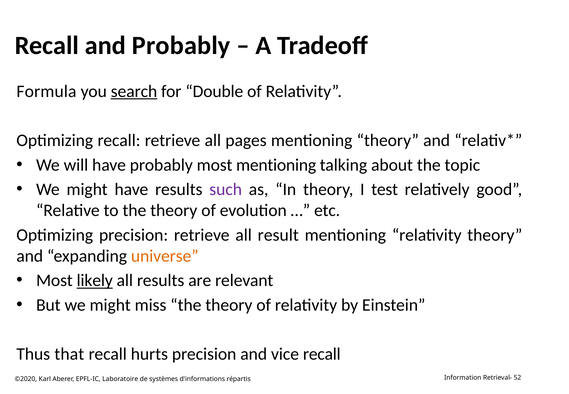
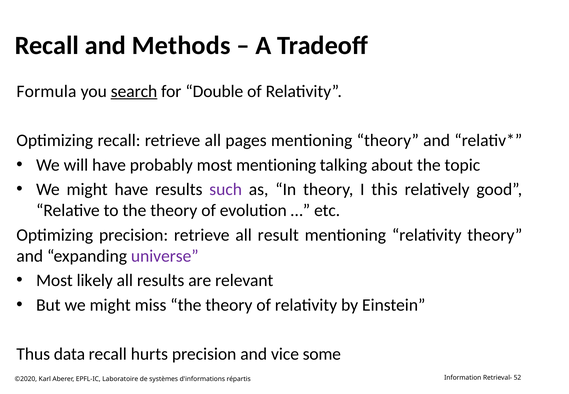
and Probably: Probably -> Methods (181, 46)
test: test -> this (384, 189)
universe colour: orange -> purple (165, 256)
likely underline: present -> none (95, 280)
that: that -> data (69, 354)
vice recall: recall -> some (322, 354)
